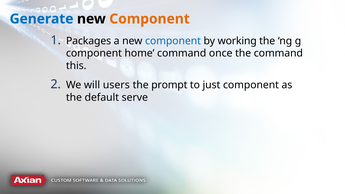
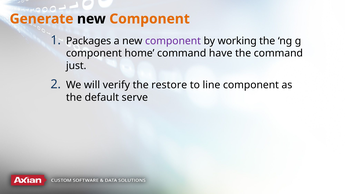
Generate colour: blue -> orange (42, 19)
component colour: blue -> purple (173, 41)
once: once -> have (221, 53)
this: this -> just (76, 66)
users: users -> verify (116, 85)
prompt: prompt -> restore (169, 85)
just: just -> line (211, 85)
